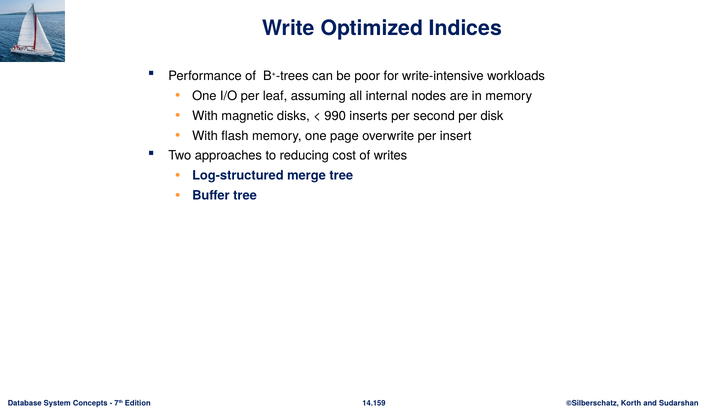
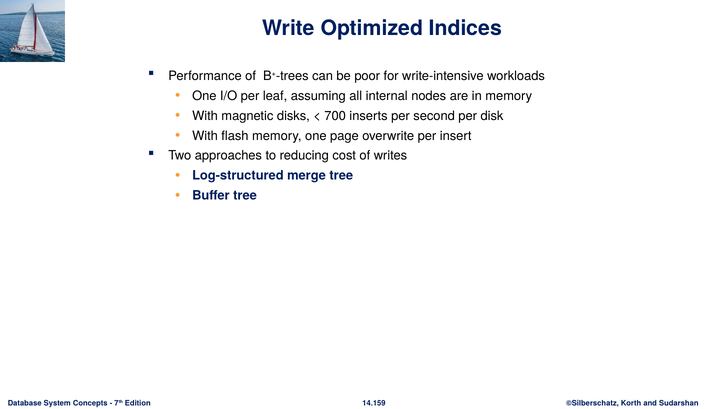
990: 990 -> 700 (335, 116)
